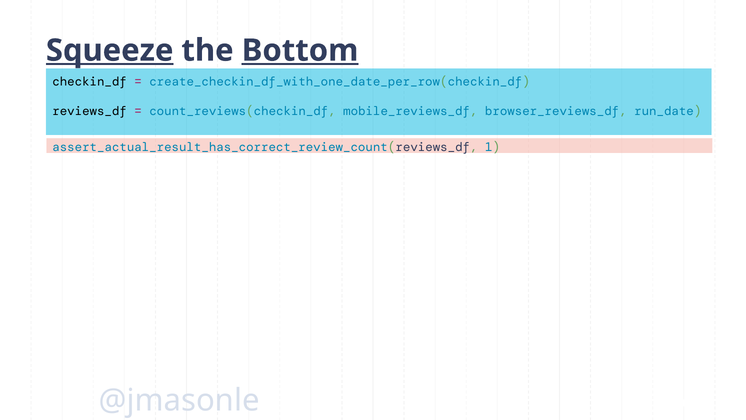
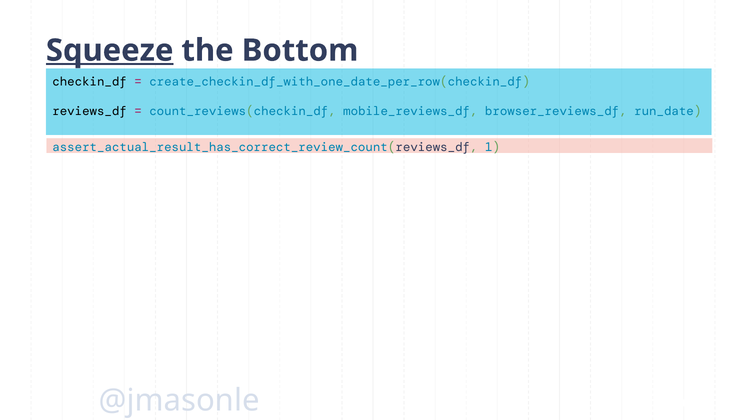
Bottom underline: present -> none (300, 50)
